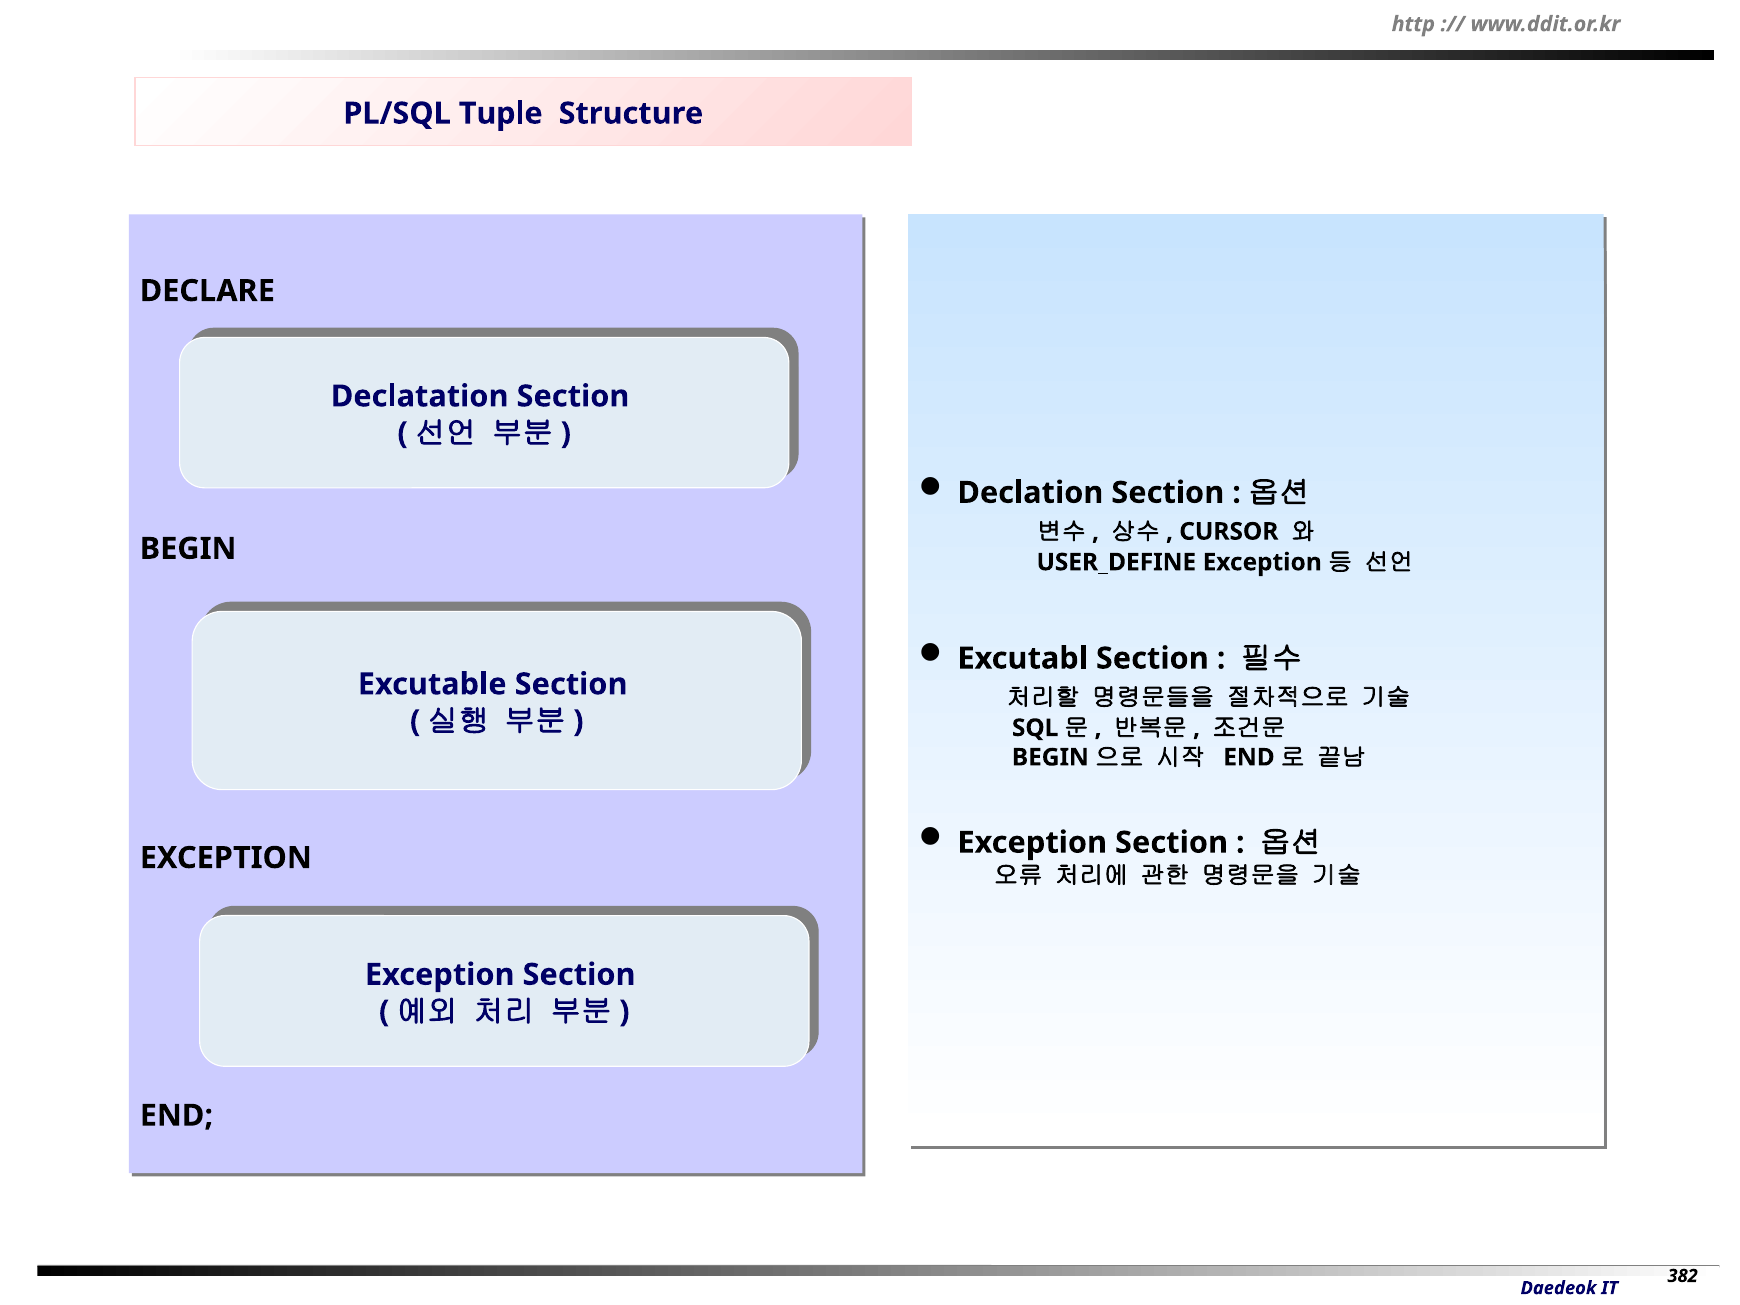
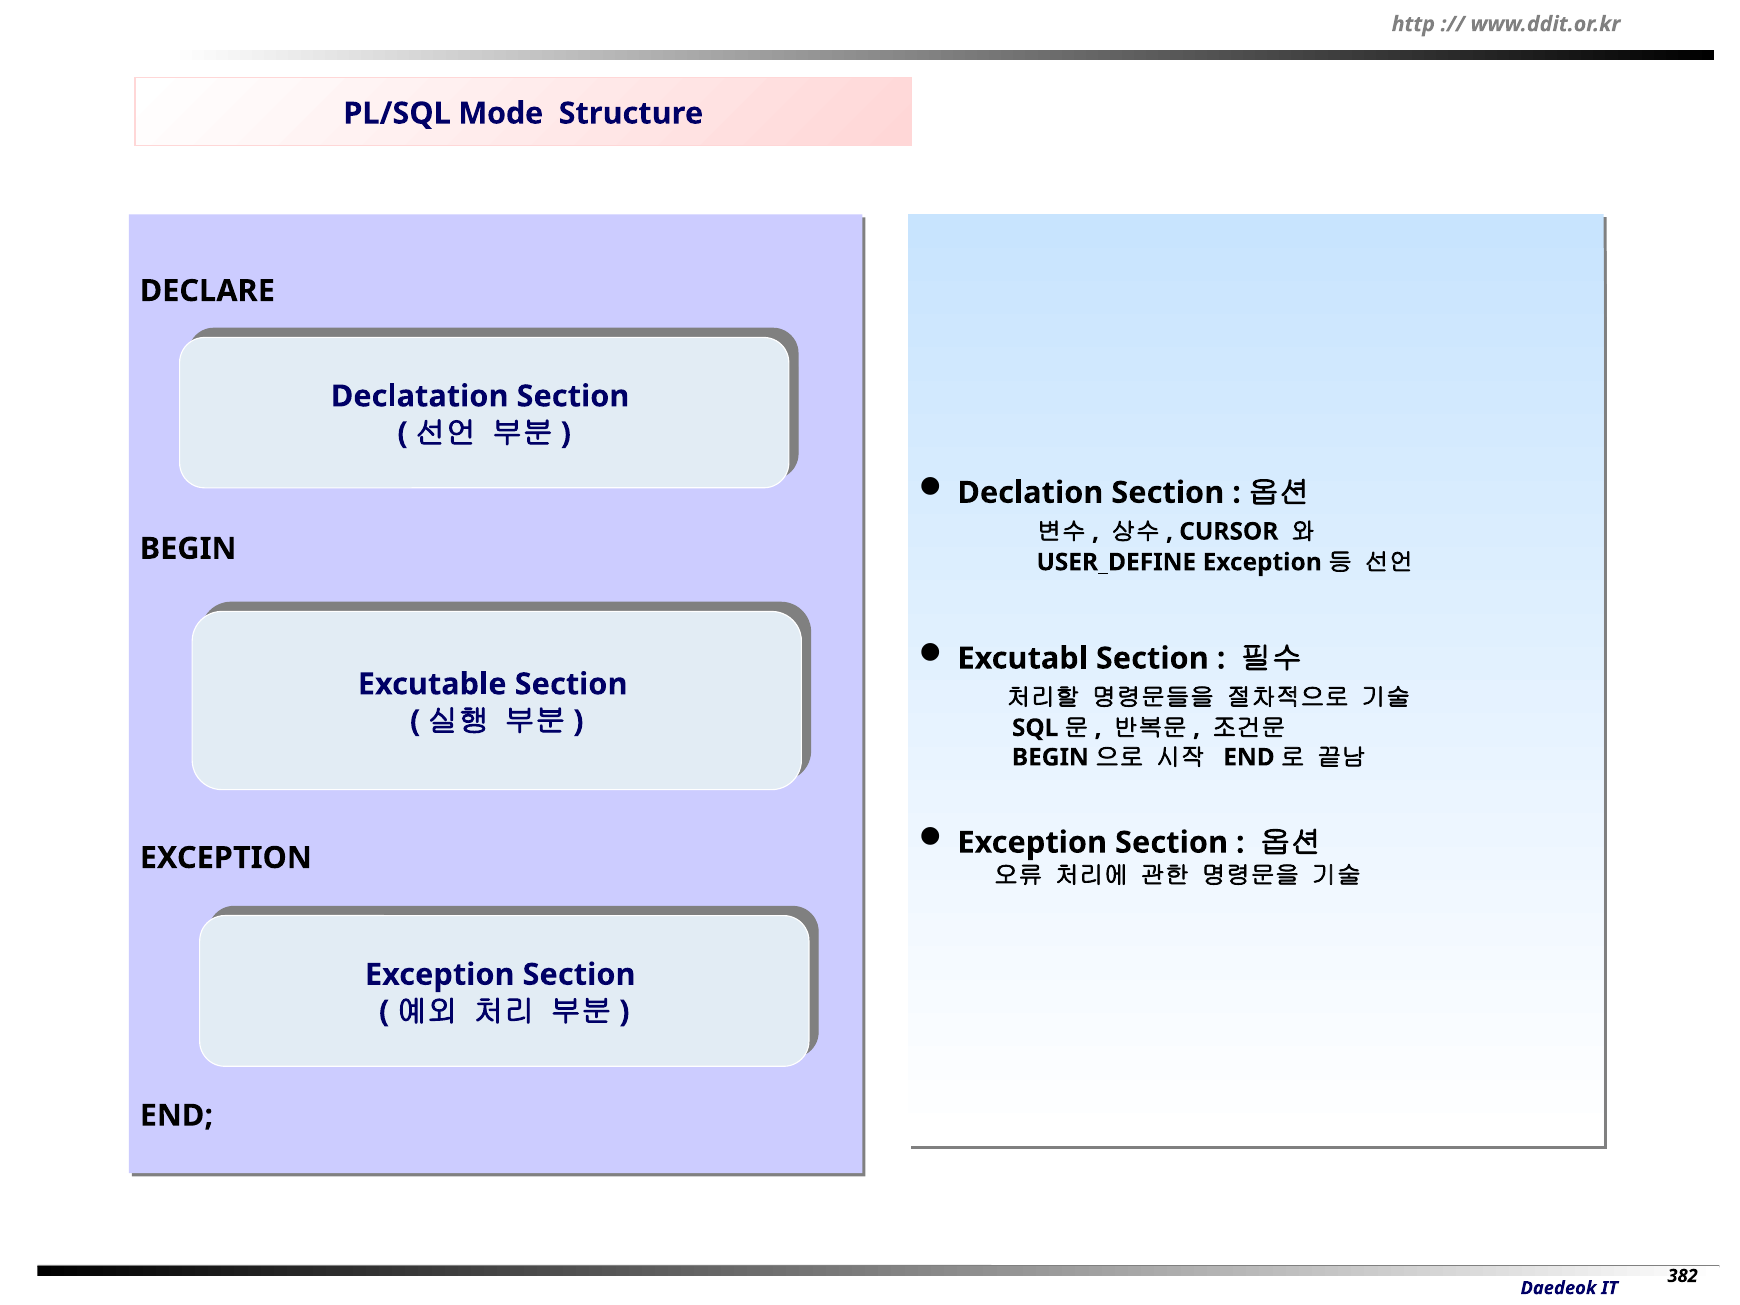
Tuple: Tuple -> Mode (501, 113)
